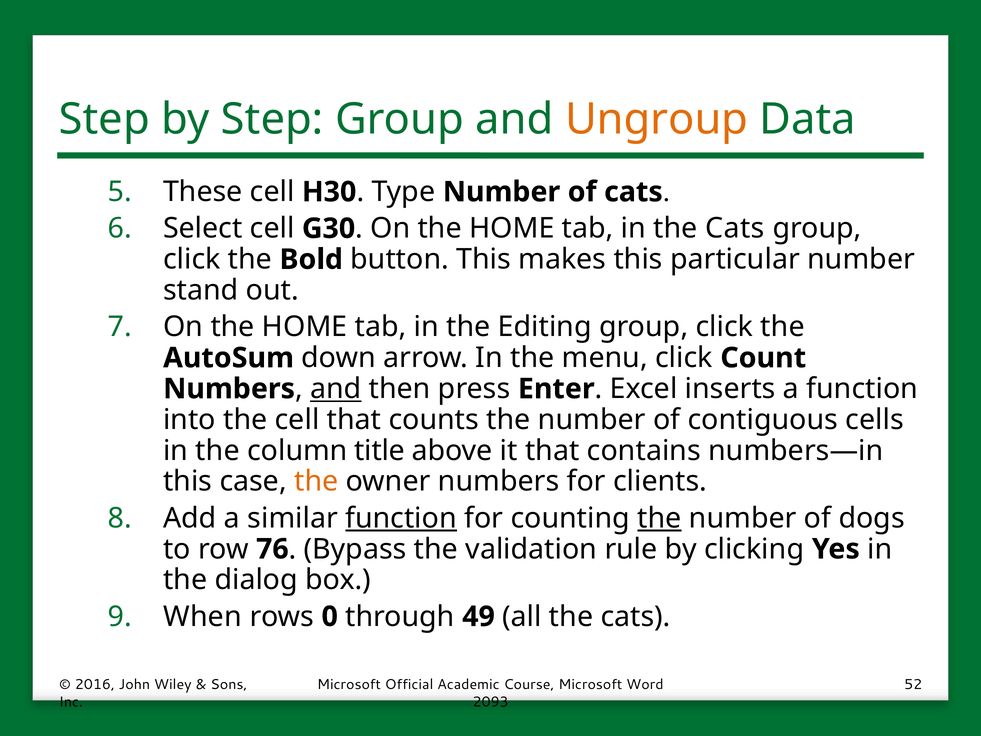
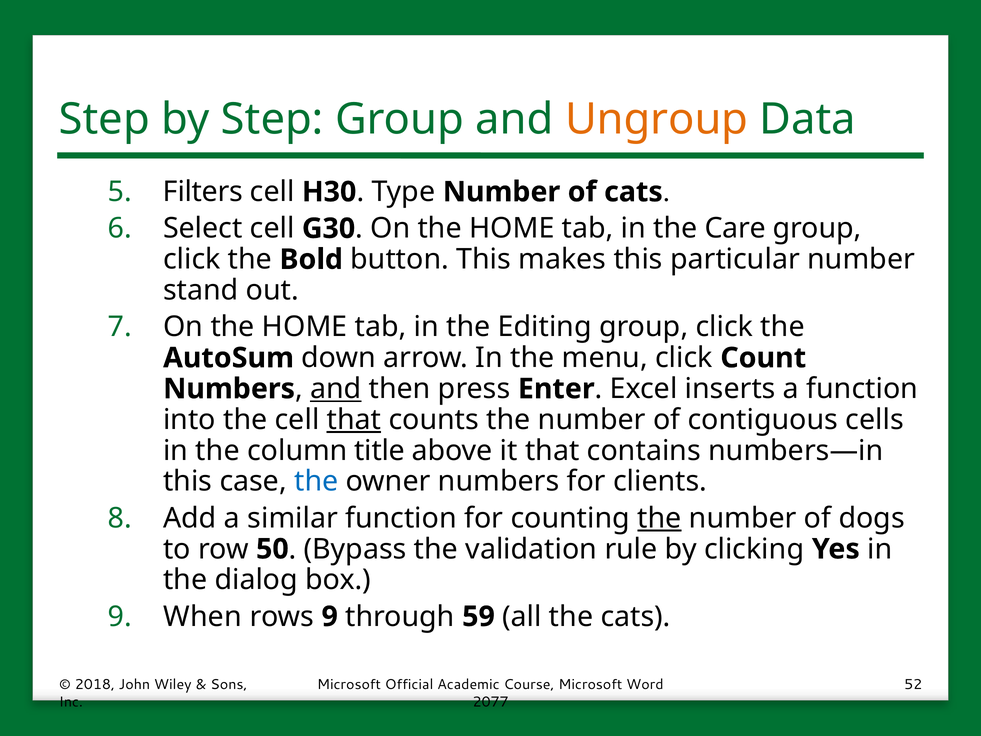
These: These -> Filters (203, 192)
in the Cats: Cats -> Care (735, 228)
that underline: none -> present (354, 420)
the colour: orange -> blue (316, 481)
function underline: present -> none (401, 518)
76: 76 -> 50 (272, 549)
rows 0: 0 -> 9 (330, 616)
49: 49 -> 59 (479, 616)
2016: 2016 -> 2018 (95, 684)
2093: 2093 -> 2077 (491, 702)
